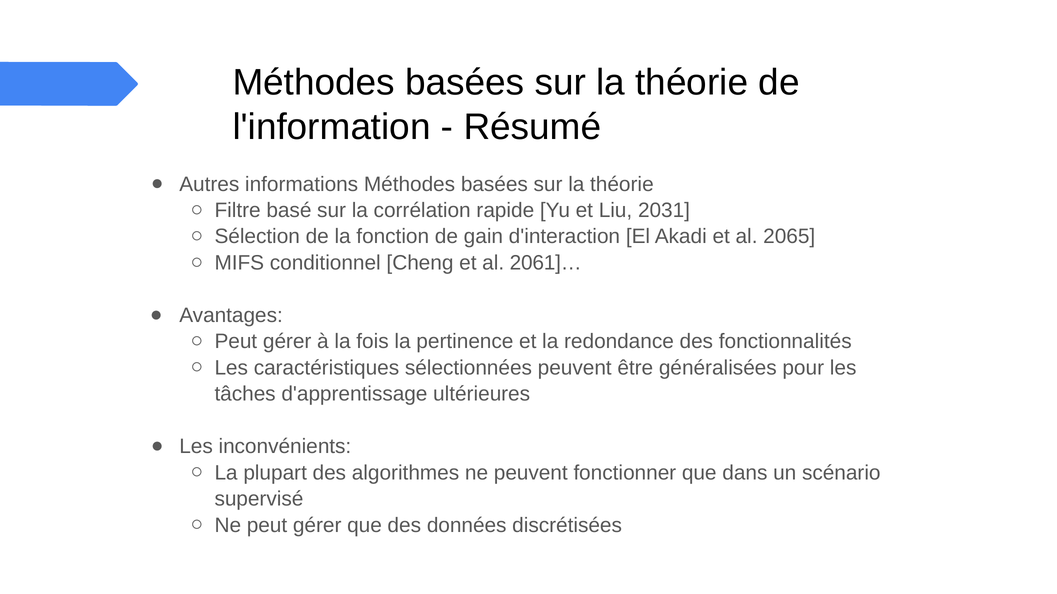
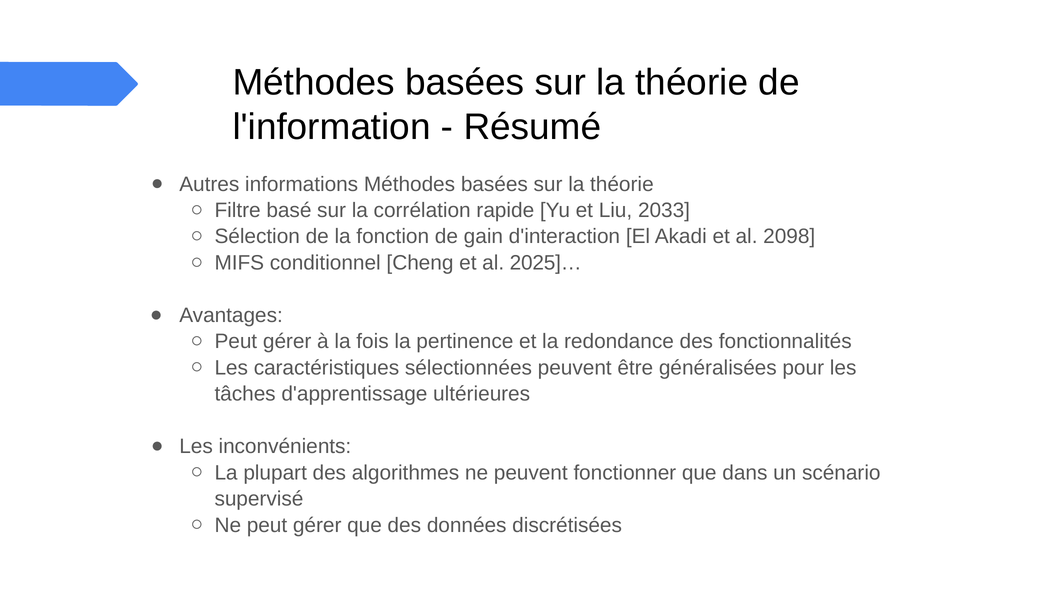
2031: 2031 -> 2033 (664, 211)
2065: 2065 -> 2098 (789, 237)
2061]…: 2061]… -> 2025]… (546, 263)
